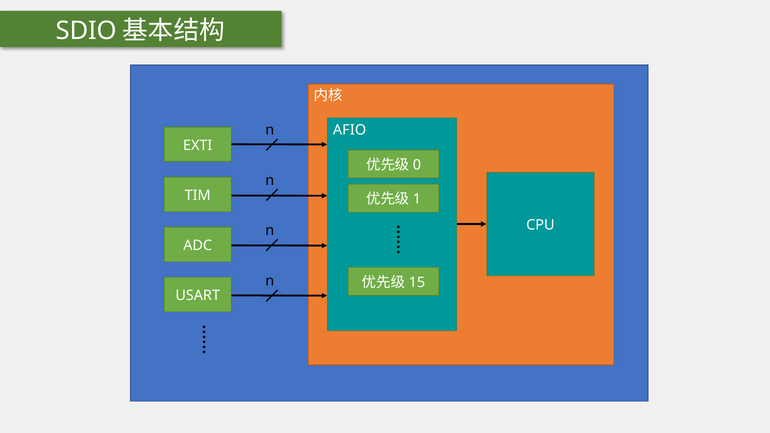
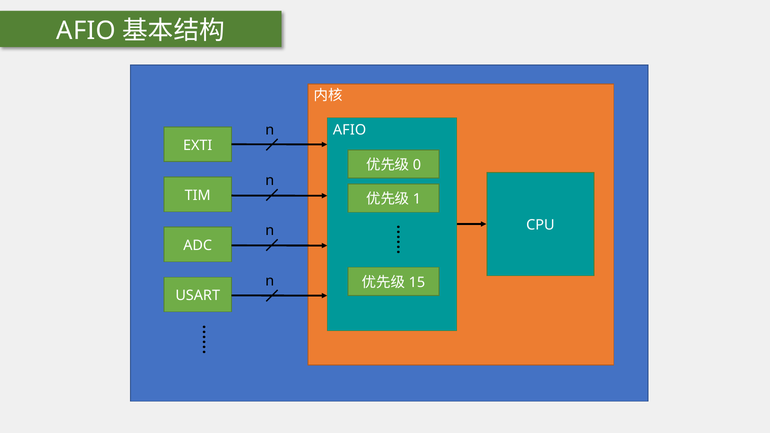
SDIO: SDIO -> AFIO (86, 31)
